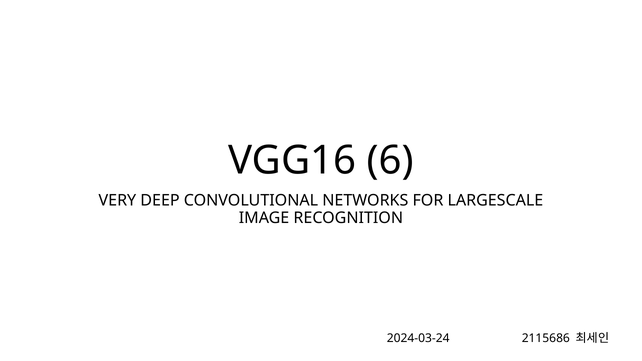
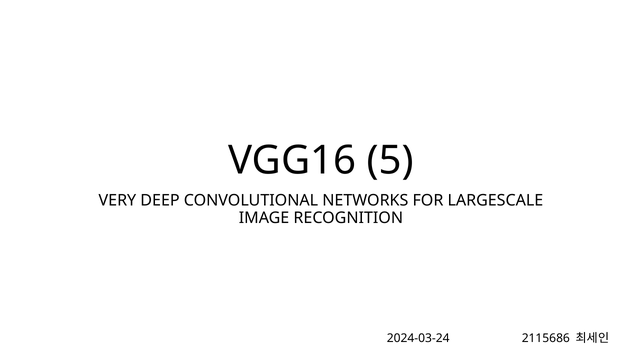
6: 6 -> 5 (390, 160)
